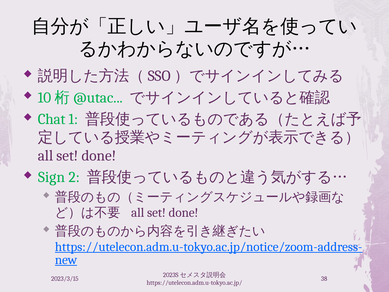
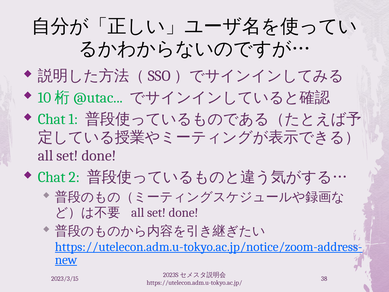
Sign: Sign -> Chat (52, 177)
